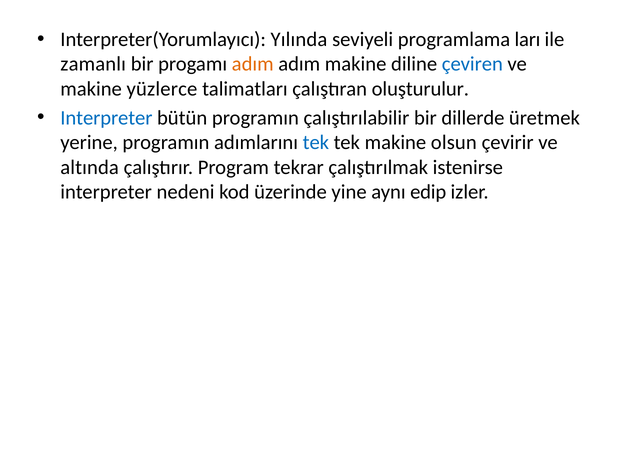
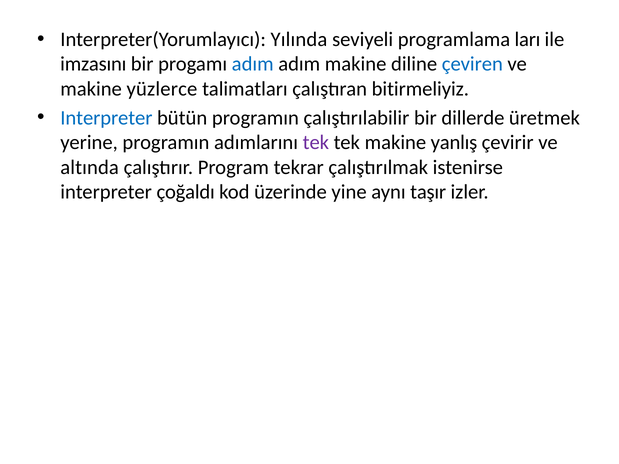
zamanlı: zamanlı -> imzasını (93, 64)
adım colour: orange -> blue (253, 64)
oluşturulur: oluşturulur -> bitirmeliyiz (420, 89)
tek colour: blue -> purple (316, 143)
olsun: olsun -> yanlış (454, 143)
nedeni: nedeni -> çoğaldı (186, 192)
edip: edip -> taşır (428, 192)
